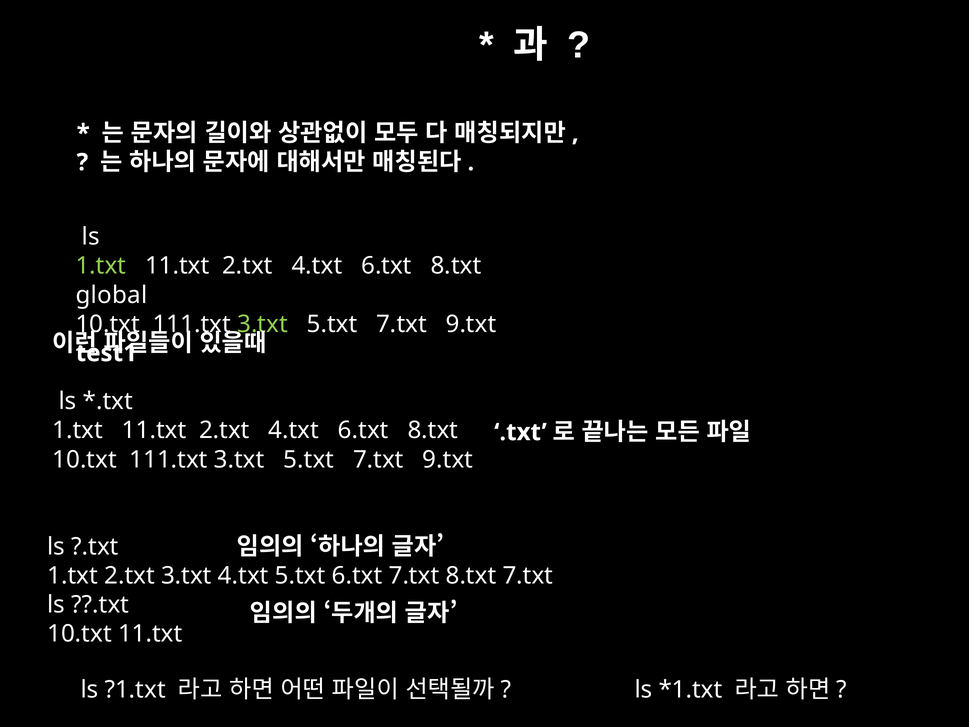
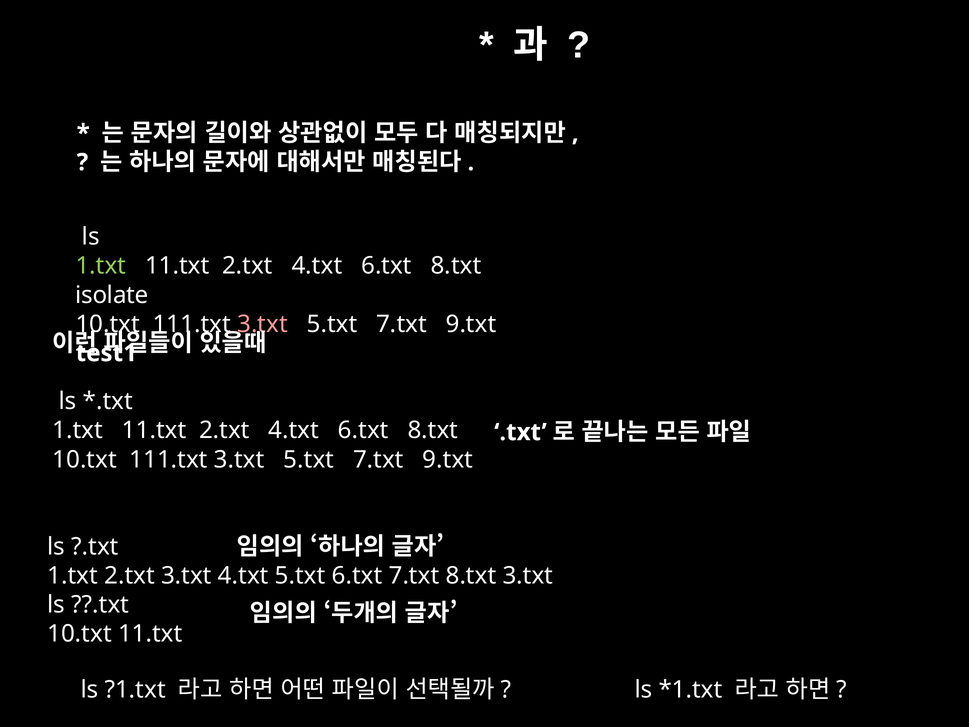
global: global -> isolate (112, 295)
3.txt colour: light green -> pink (262, 324)
8.txt 7.txt: 7.txt -> 3.txt (528, 576)
